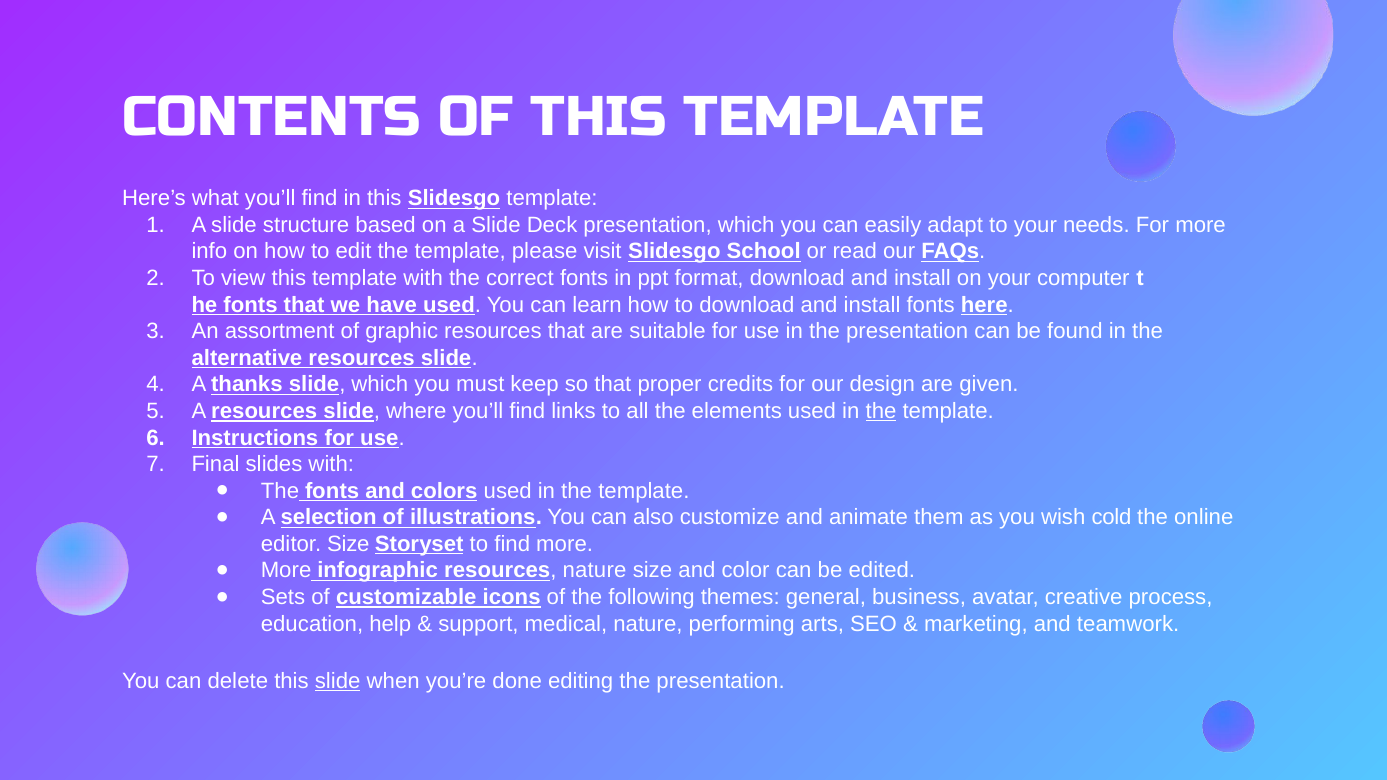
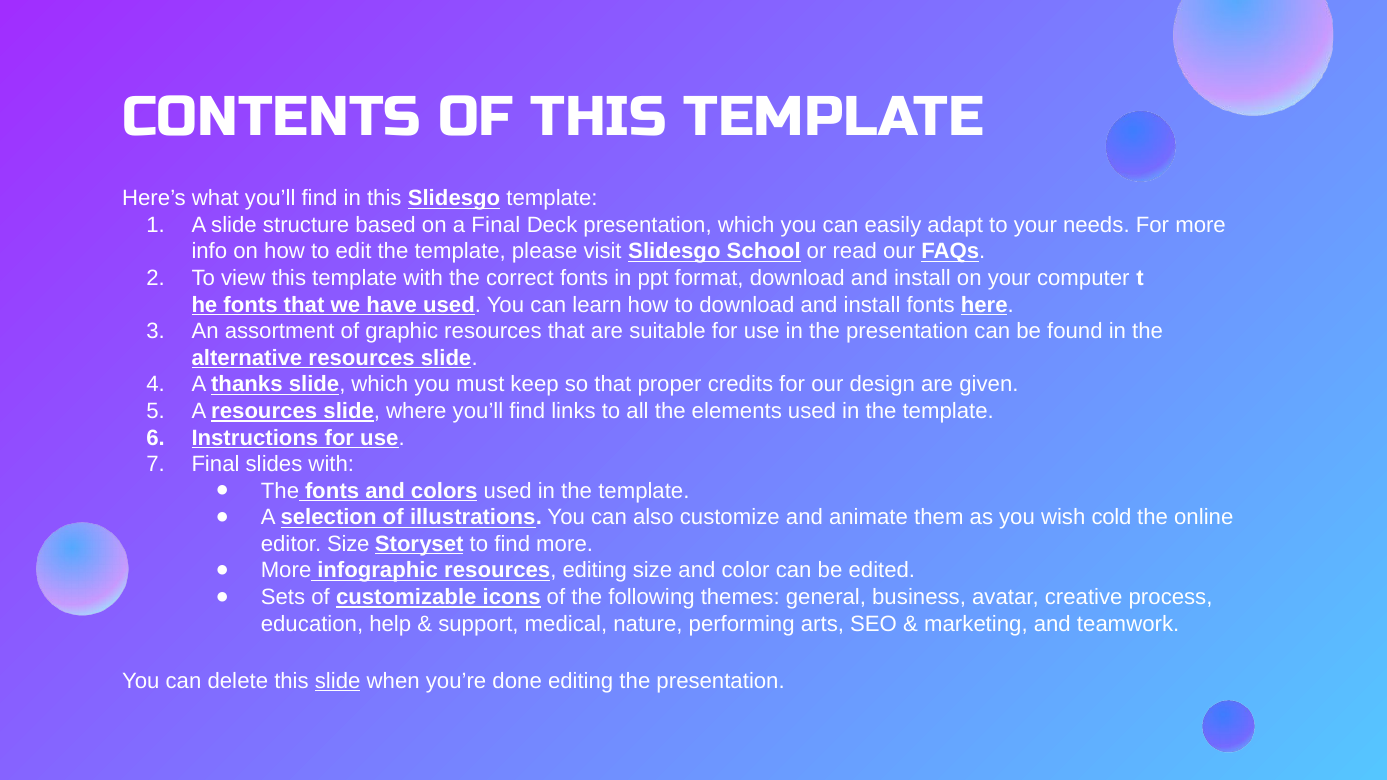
on a Slide: Slide -> Final (496, 225)
the underline: present -> none (881, 411)
resources nature: nature -> editing (595, 571)
